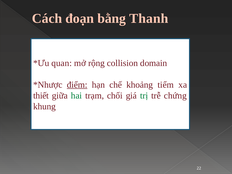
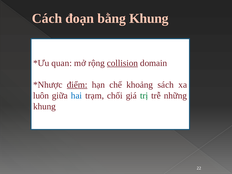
bằng Thanh: Thanh -> Khung (149, 19)
collision underline: none -> present (122, 63)
tiểm: tiểm -> sách (166, 85)
thiết: thiết -> luôn (41, 96)
hai colour: green -> blue (76, 96)
chứng: chứng -> những (175, 96)
